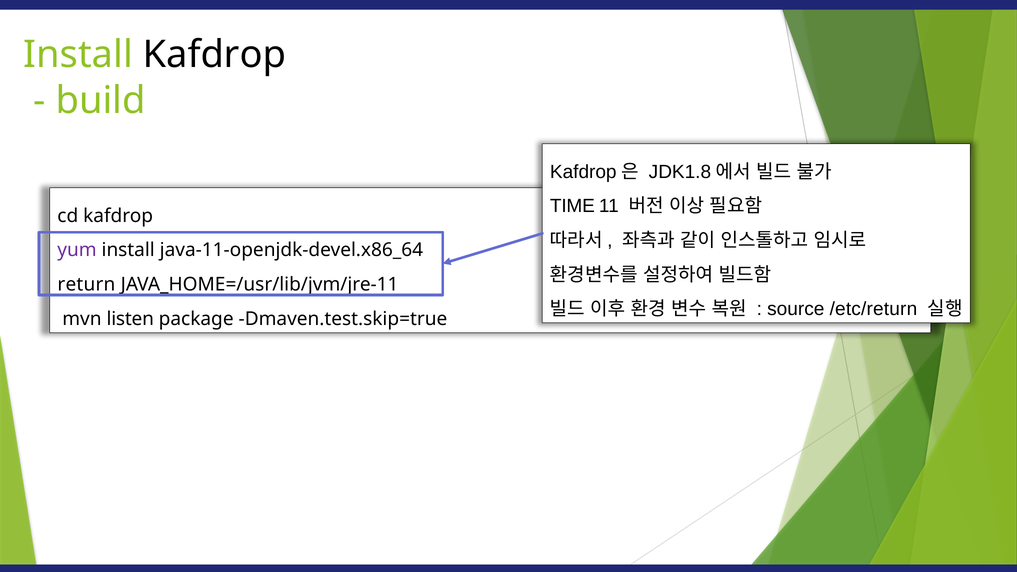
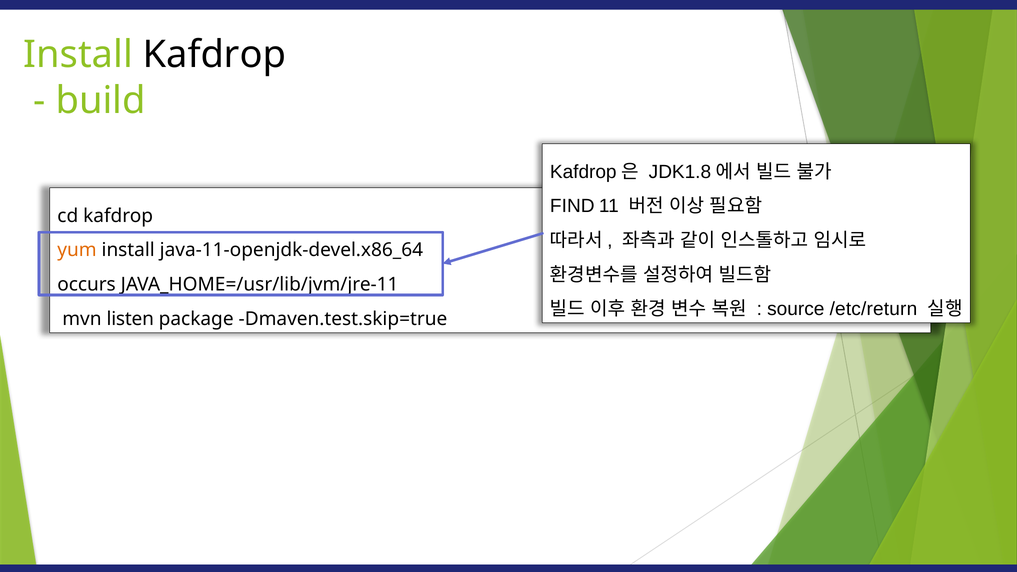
TIME: TIME -> FIND (572, 206)
yum colour: purple -> orange (77, 250)
return: return -> occurs (87, 284)
